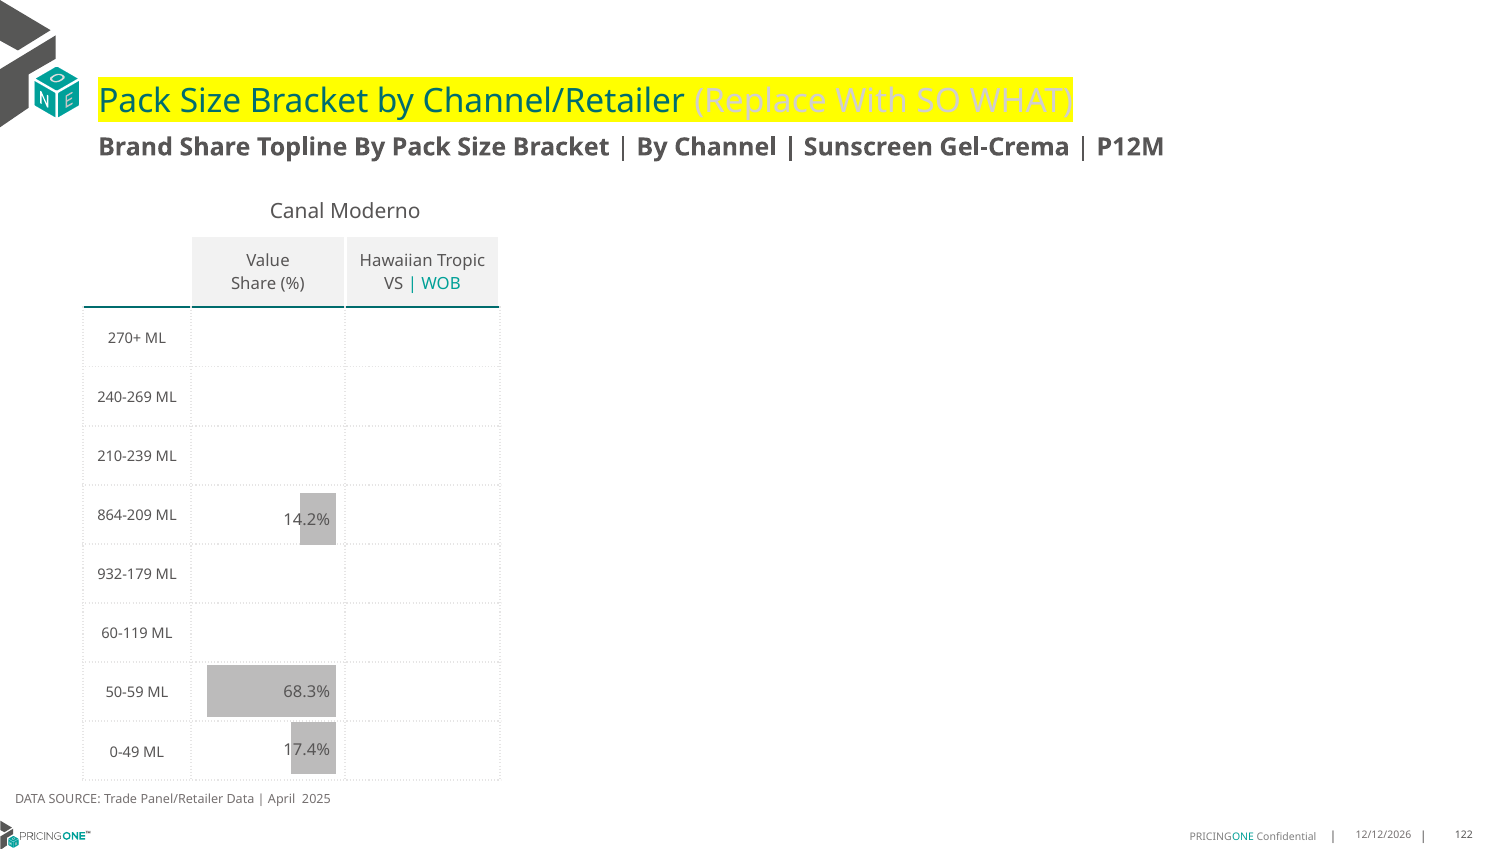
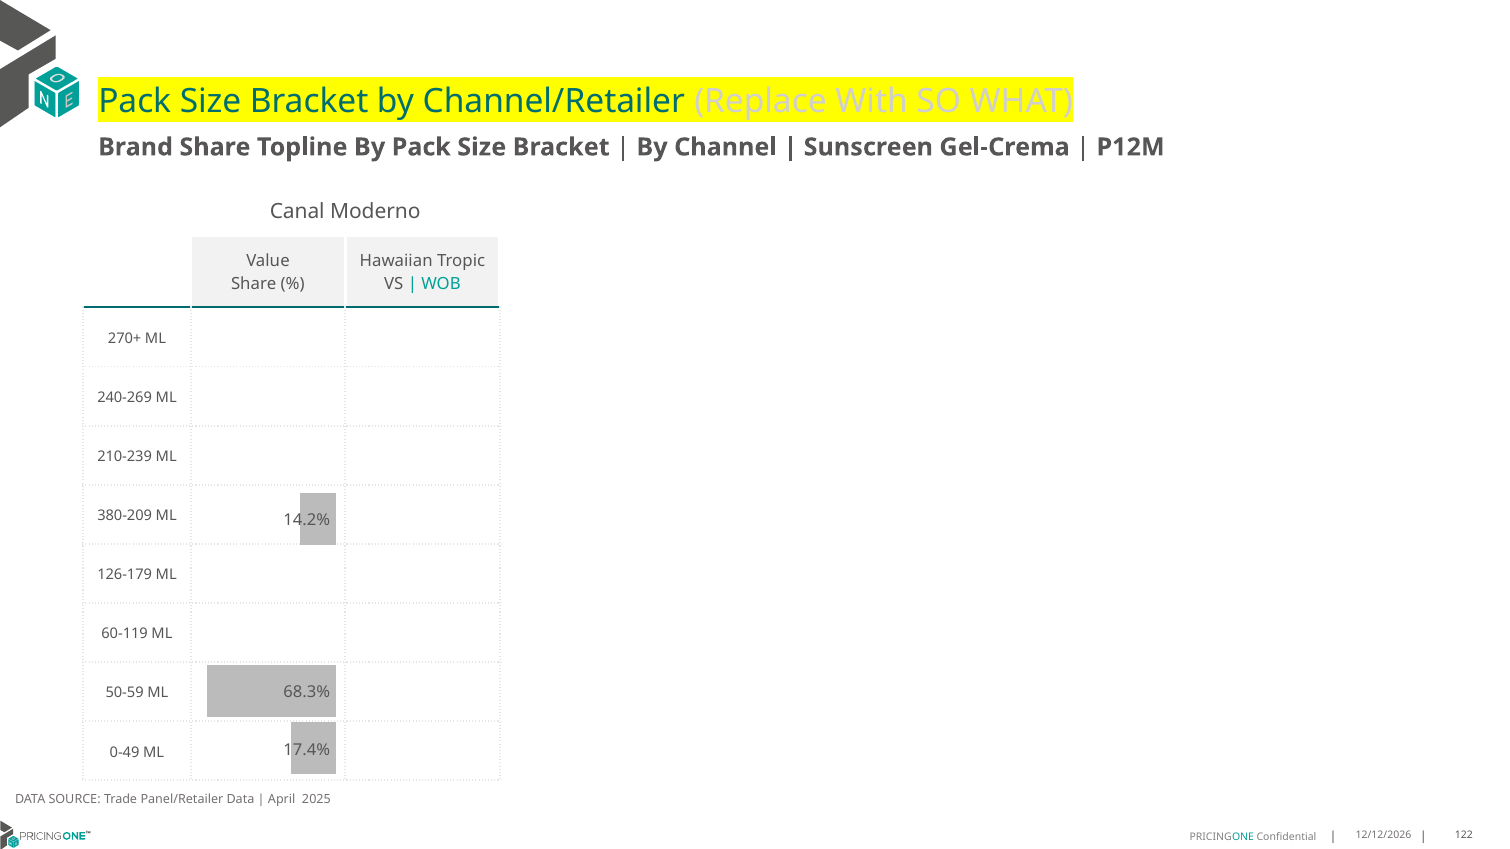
864-209: 864-209 -> 380-209 (125, 516)
932-179: 932-179 -> 126-179 (125, 575)
